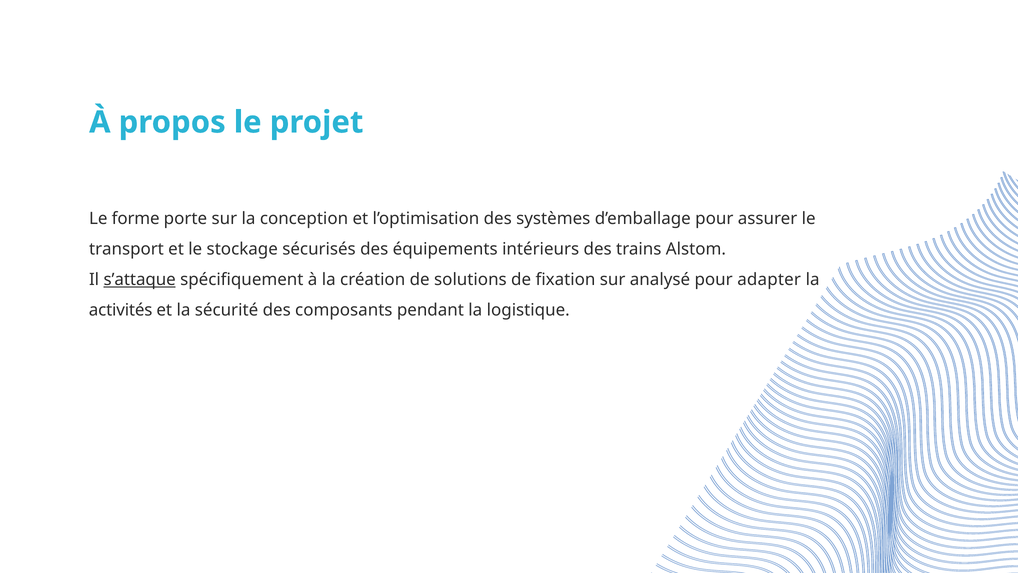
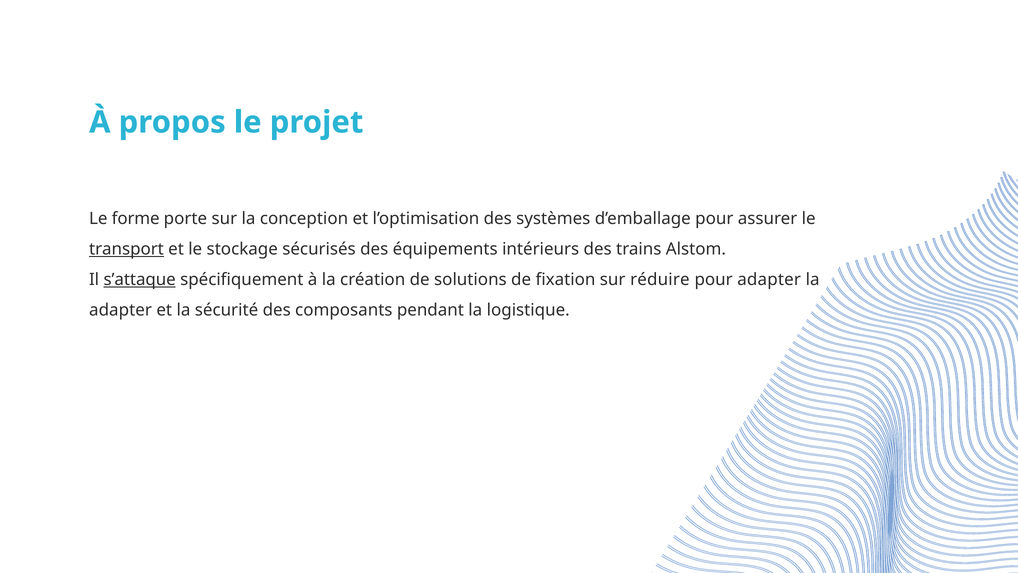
transport underline: none -> present (126, 249)
analysé: analysé -> réduire (660, 279)
activités: activités -> adapter (121, 310)
